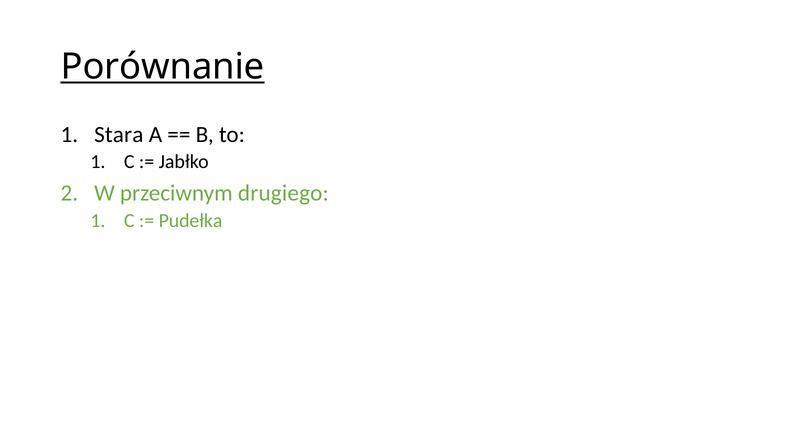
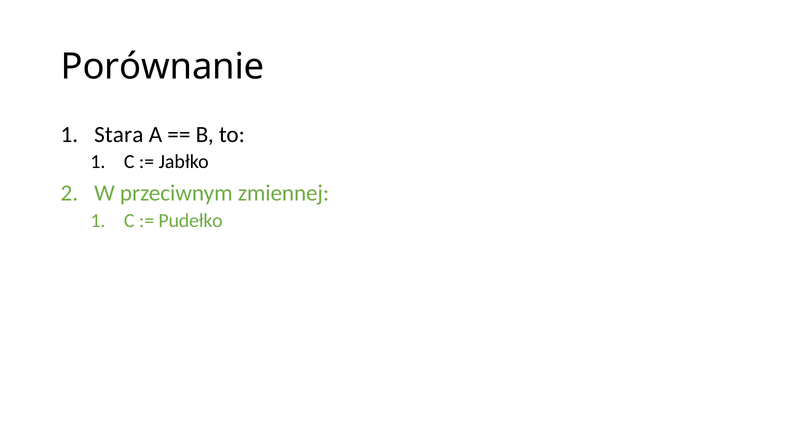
Porównanie underline: present -> none (163, 67)
drugiego: drugiego -> zmiennej (284, 193)
Pudełka: Pudełka -> Pudełko (191, 221)
